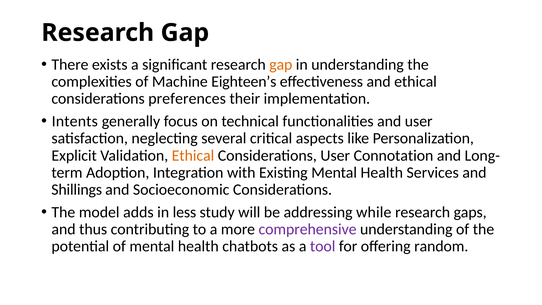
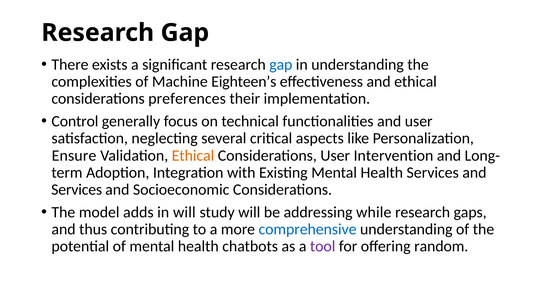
gap colour: orange -> blue (281, 65)
Intents: Intents -> Control (75, 121)
Explicit: Explicit -> Ensure (74, 155)
Connotation: Connotation -> Intervention (393, 155)
Shillings: Shillings -> Services (77, 189)
in less: less -> will (184, 212)
comprehensive colour: purple -> blue (308, 229)
